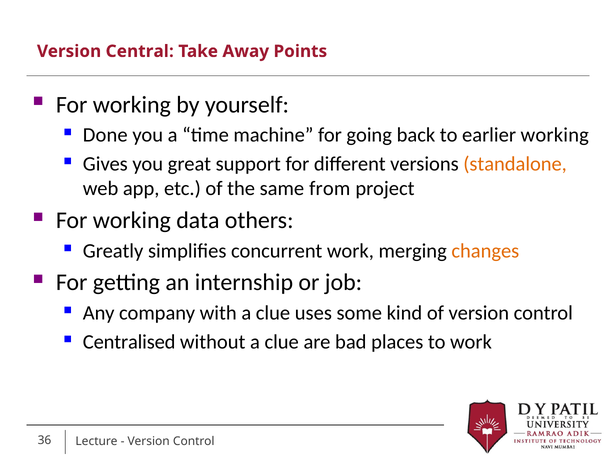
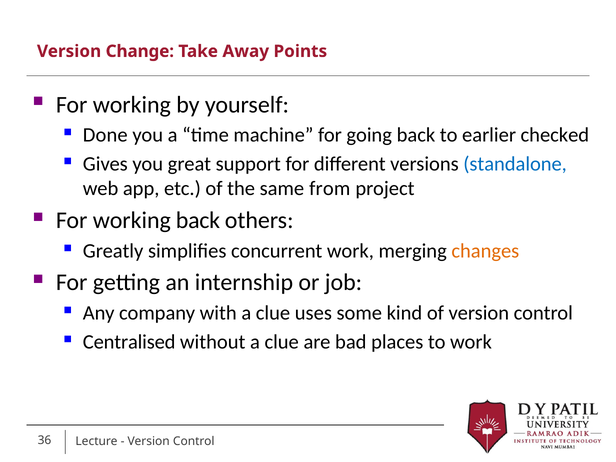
Central: Central -> Change (140, 51)
earlier working: working -> checked (555, 135)
standalone colour: orange -> blue (515, 164)
working data: data -> back (198, 220)
